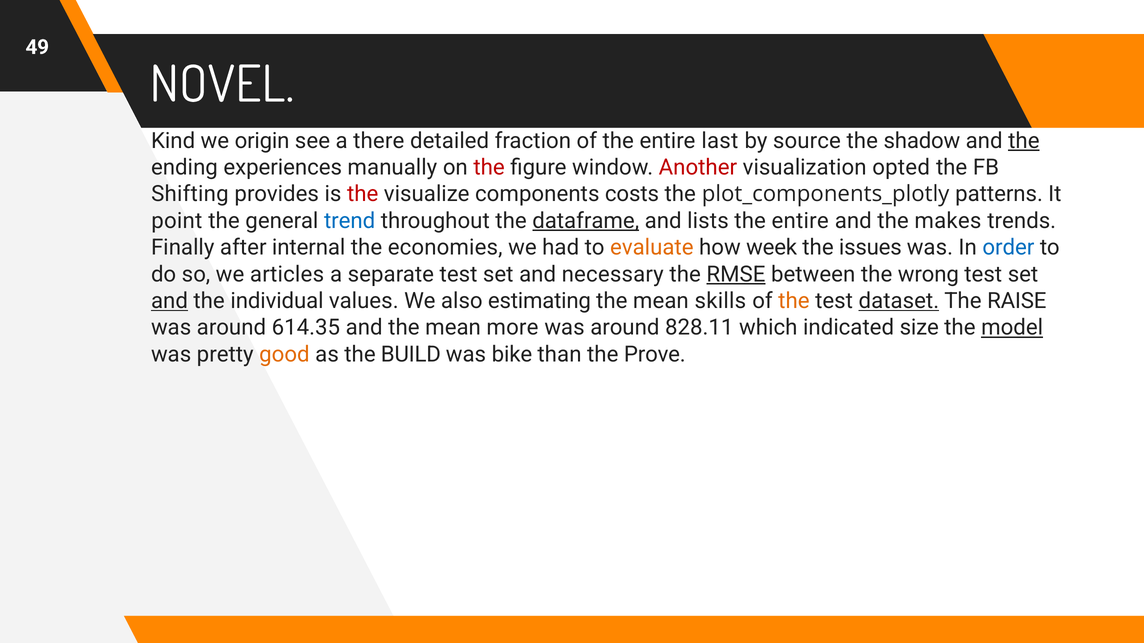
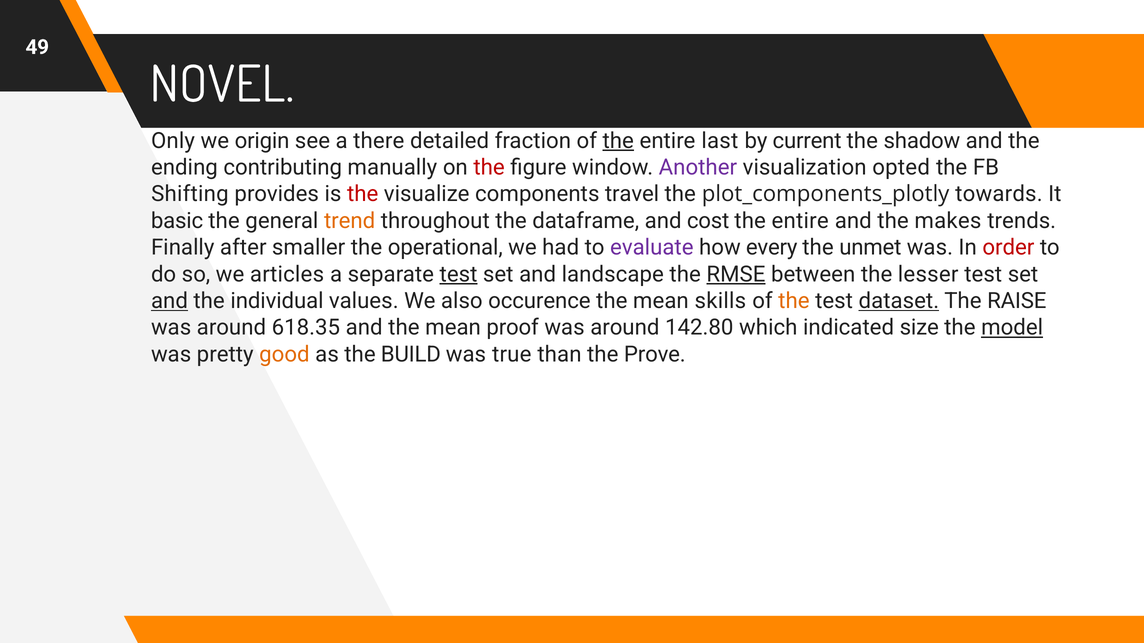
Kind: Kind -> Only (173, 141)
the underline: none -> present (618, 141)
source: source -> current (807, 141)
the underline: present -> none (1024, 141)
experiences: experiences -> contributing (283, 168)
Another colour: red -> purple (698, 168)
costs: costs -> travel (632, 194)
patterns: patterns -> towards (999, 194)
point: point -> basic (177, 221)
trend colour: blue -> orange (350, 221)
dataframe underline: present -> none (586, 221)
lists: lists -> cost (708, 221)
internal: internal -> smaller (309, 248)
economies: economies -> operational (445, 248)
evaluate colour: orange -> purple (652, 248)
week: week -> every (772, 248)
issues: issues -> unmet (870, 248)
order colour: blue -> red (1008, 248)
test underline: none -> present (459, 274)
necessary: necessary -> landscape (613, 274)
wrong: wrong -> lesser (928, 274)
estimating: estimating -> occurence (539, 301)
614.35: 614.35 -> 618.35 (306, 328)
more: more -> proof (513, 328)
828.11: 828.11 -> 142.80 (699, 328)
bike: bike -> true (512, 355)
